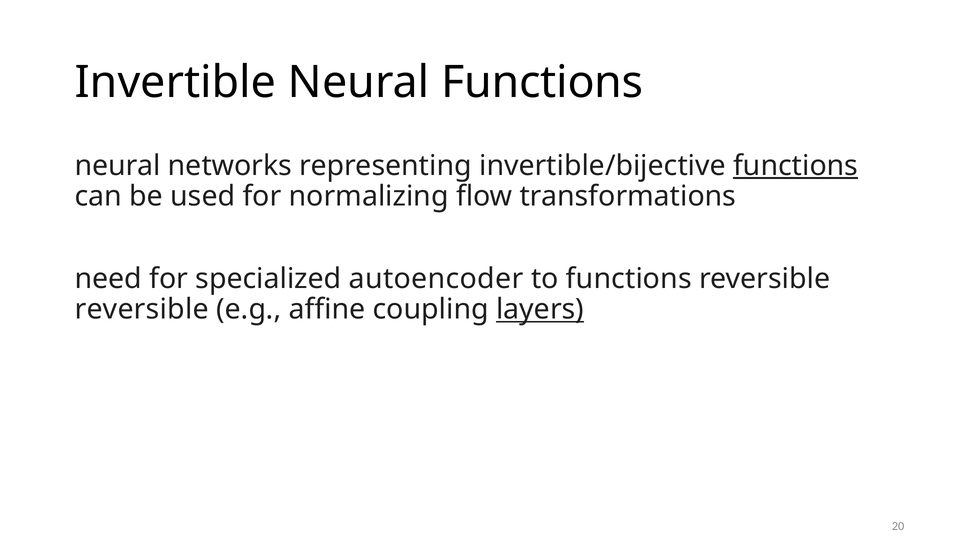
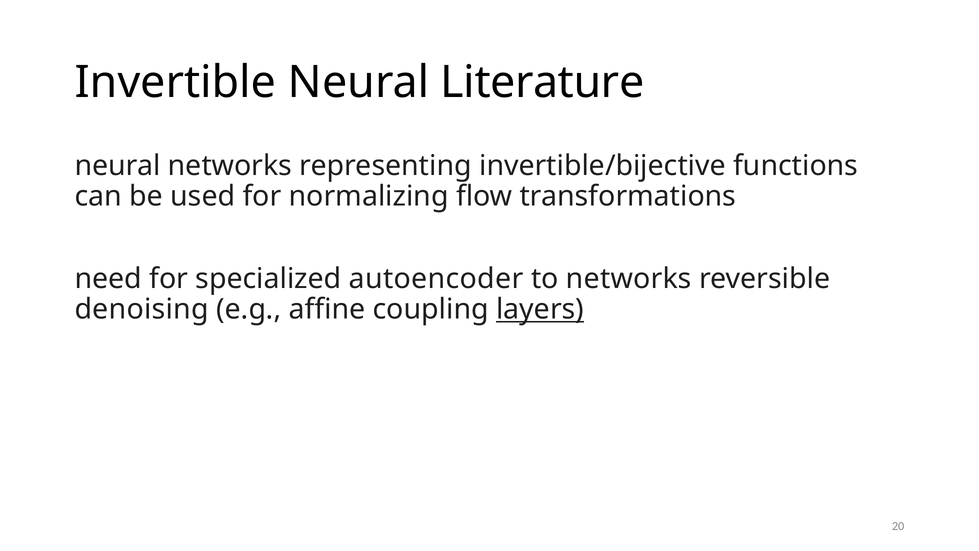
Neural Functions: Functions -> Literature (542, 82)
functions underline: present -> none (796, 166)
to functions: functions -> networks (629, 278)
reversible: reversible -> denoising (142, 309)
